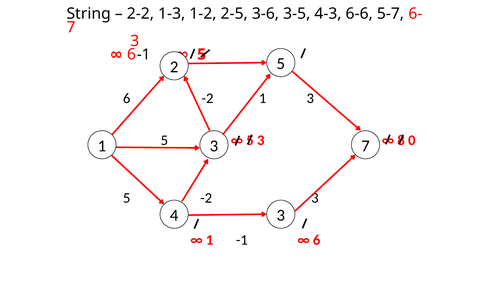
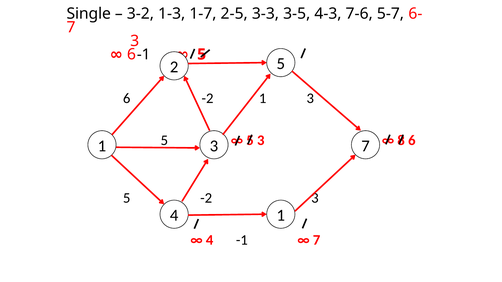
String: String -> Single (89, 14)
2-2: 2-2 -> 3-2 (140, 14)
1-2: 1-2 -> 1-7 (203, 14)
3-6: 3-6 -> 3-3 (265, 14)
6-6: 6-6 -> 7-6 (359, 14)
0: 0 -> 6 (412, 140)
4 3: 3 -> 1 (281, 216)
1: 1 -> 4 (210, 240)
6: 6 -> 7 (317, 240)
